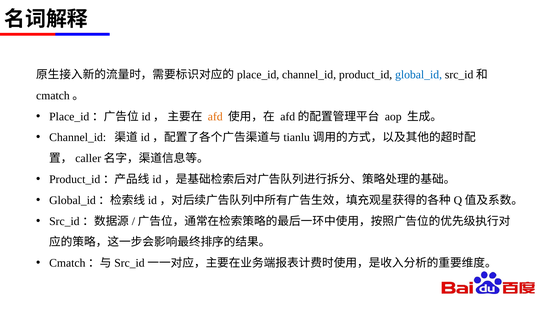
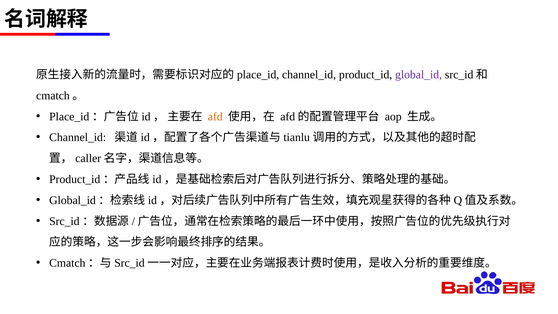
global_id colour: blue -> purple (419, 75)
